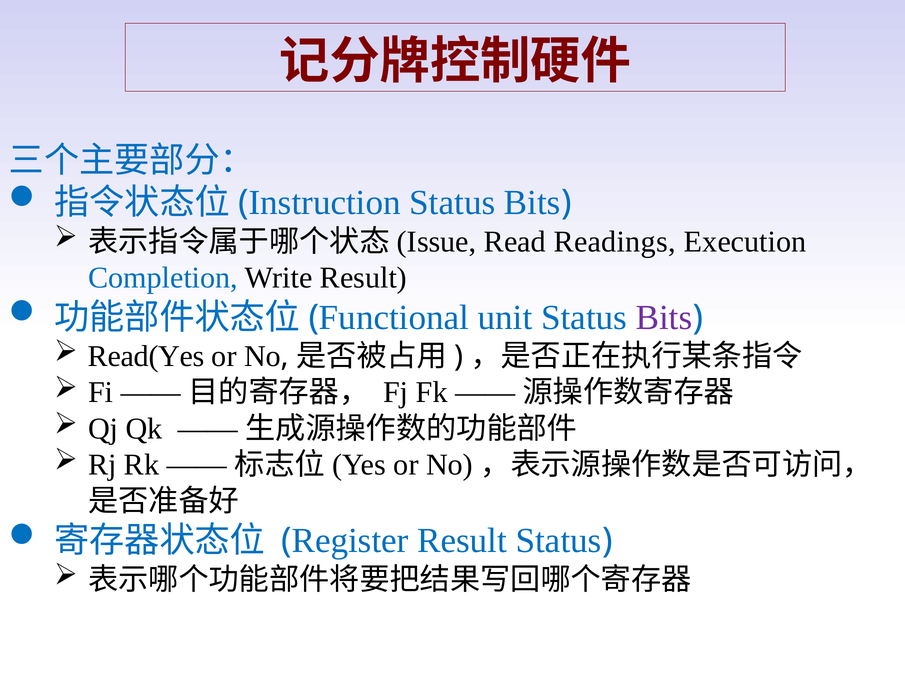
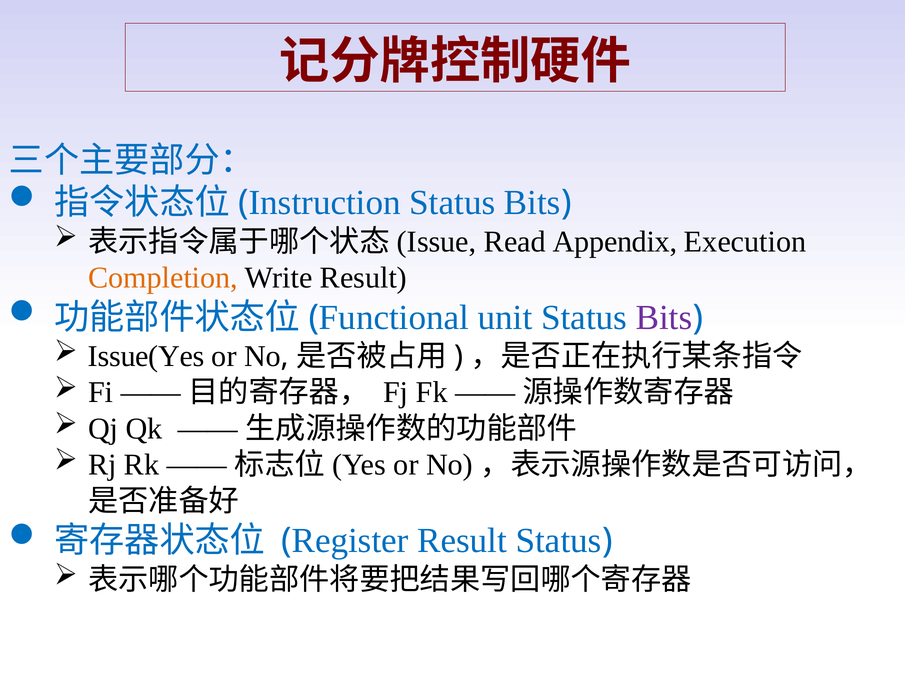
Readings: Readings -> Appendix (615, 242)
Completion colour: blue -> orange (163, 278)
Read(Yes: Read(Yes -> Issue(Yes (146, 356)
